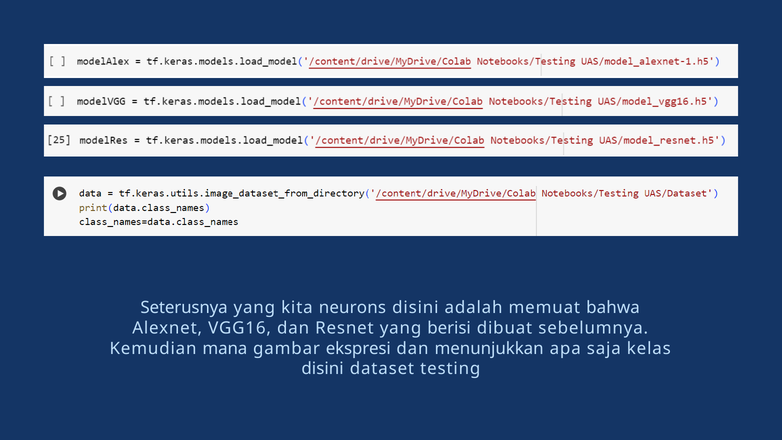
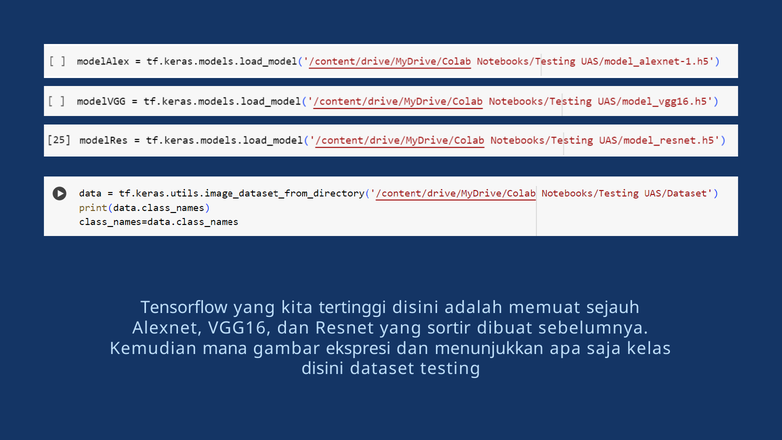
Seterusnya: Seterusnya -> Tensorflow (184, 308)
neurons: neurons -> tertinggi (353, 308)
bahwa: bahwa -> sejauh (613, 308)
berisi: berisi -> sortir (449, 328)
